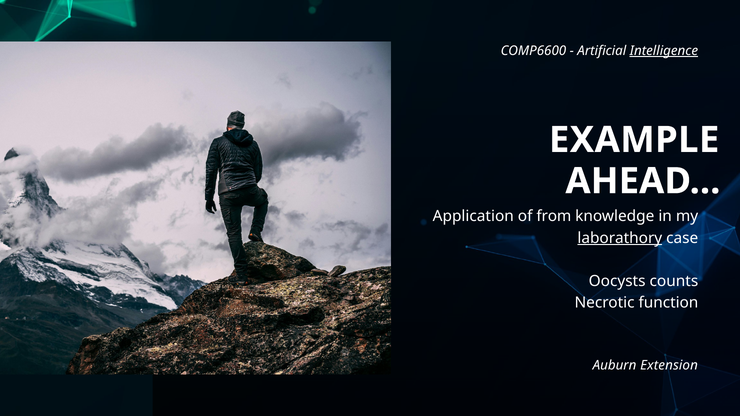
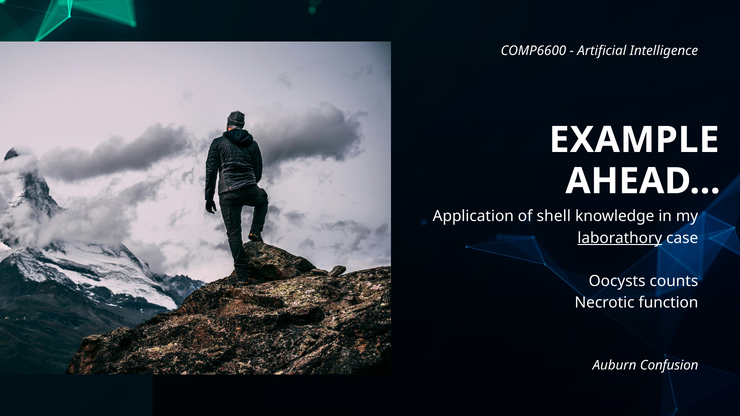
Intelligence underline: present -> none (664, 51)
from: from -> shell (554, 216)
Extension: Extension -> Confusion (669, 365)
